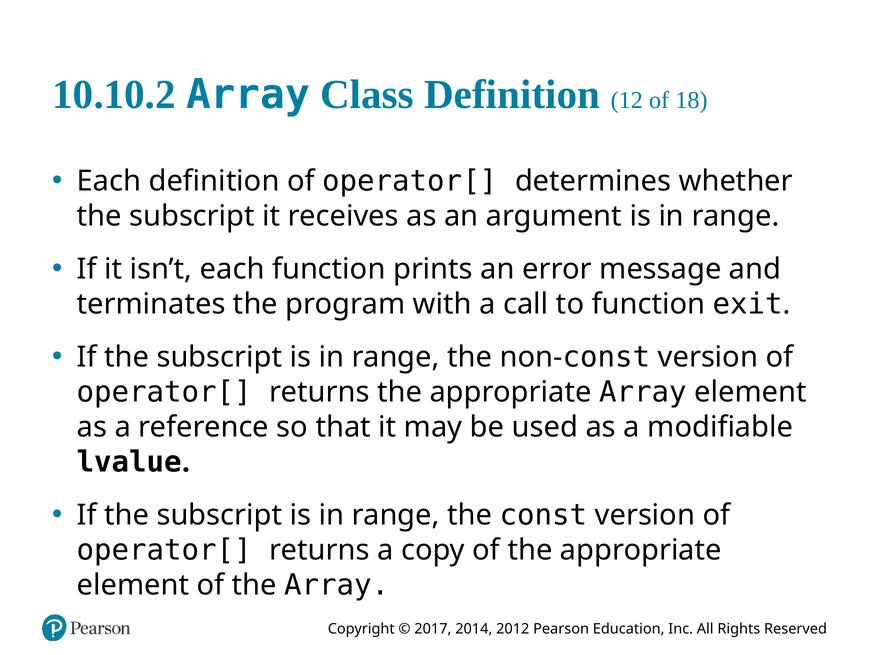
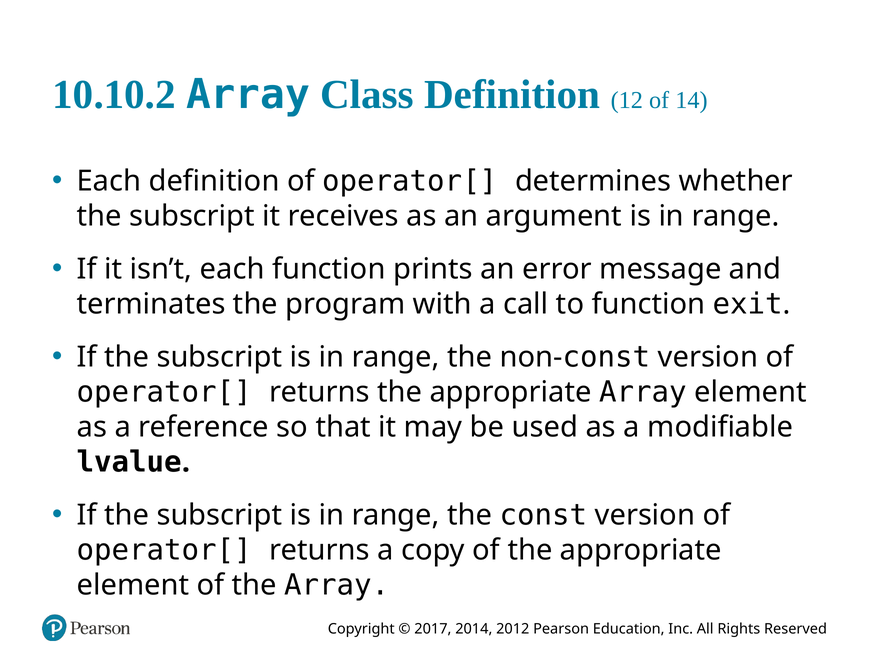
18: 18 -> 14 (692, 100)
